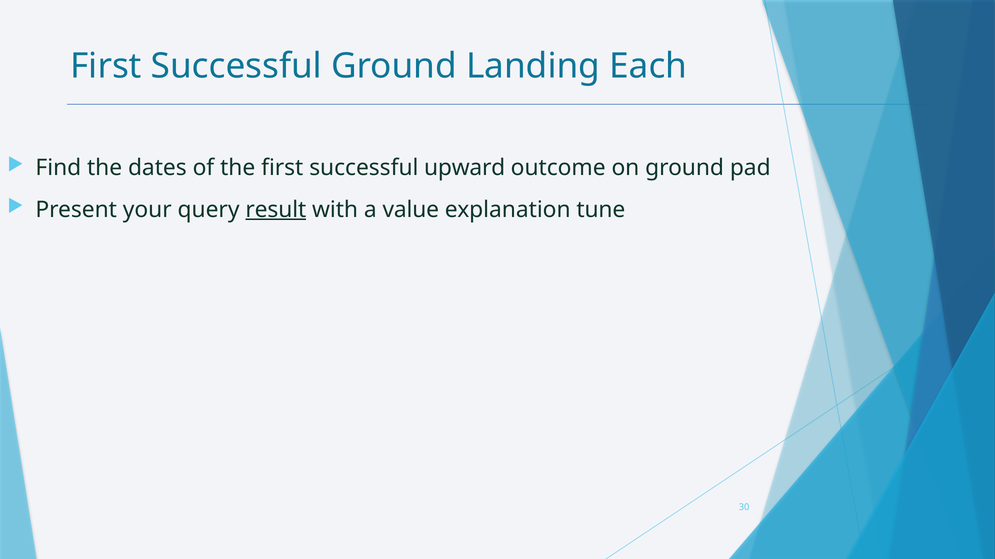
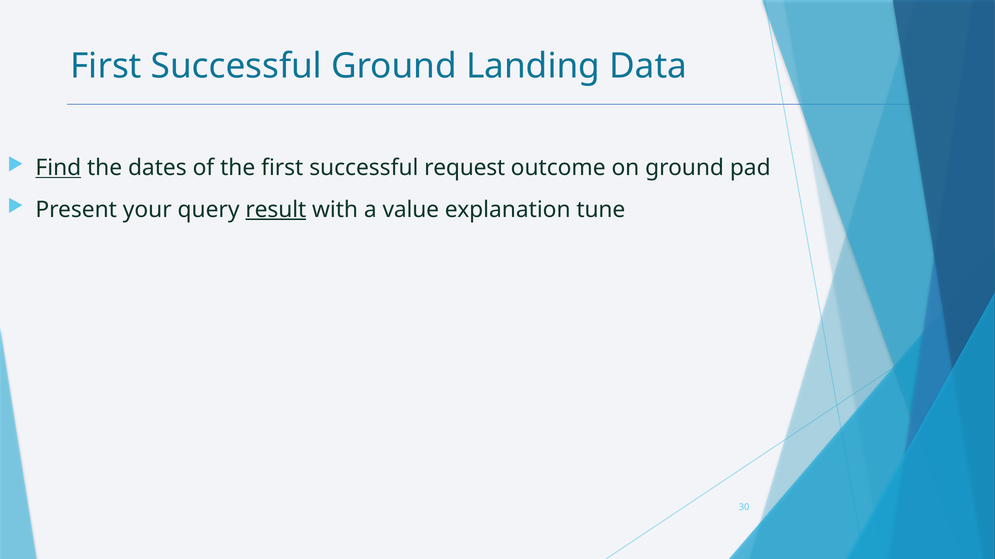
Each: Each -> Data (648, 66)
Find underline: none -> present (58, 168)
upward: upward -> request (465, 168)
